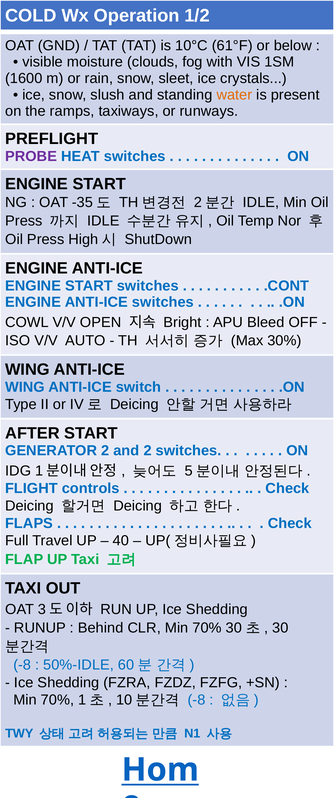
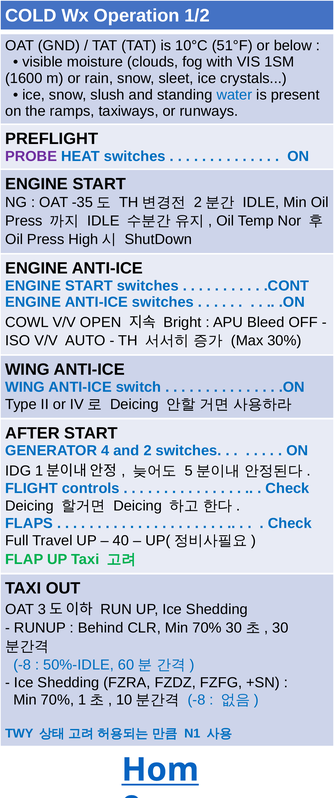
61°F: 61°F -> 51°F (232, 46)
water colour: orange -> blue (234, 95)
GENERATOR 2: 2 -> 4 (105, 451)
